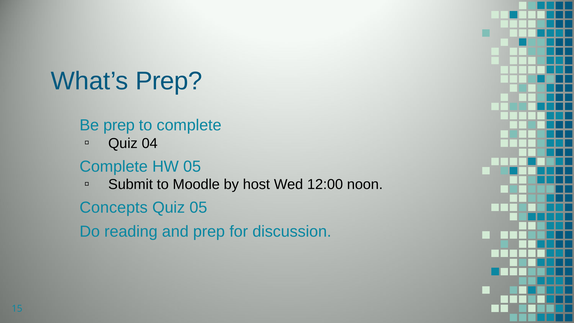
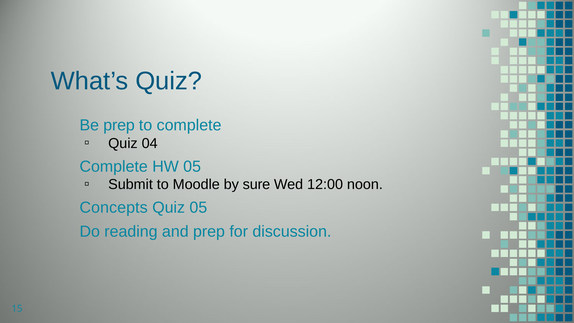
What’s Prep: Prep -> Quiz (169, 81)
host: host -> sure (256, 184)
